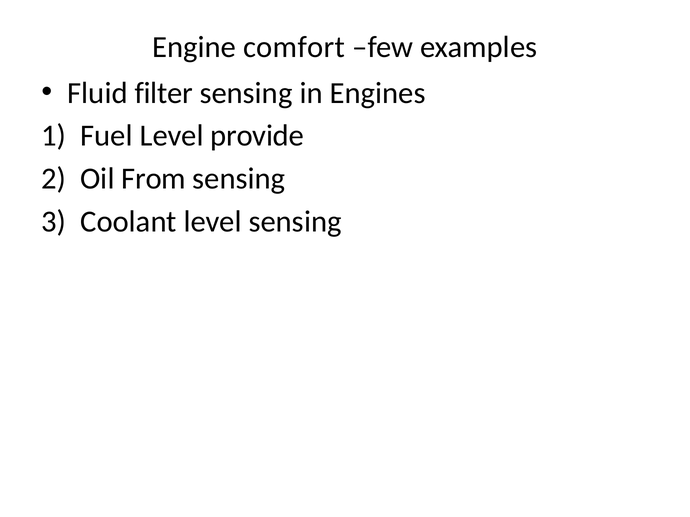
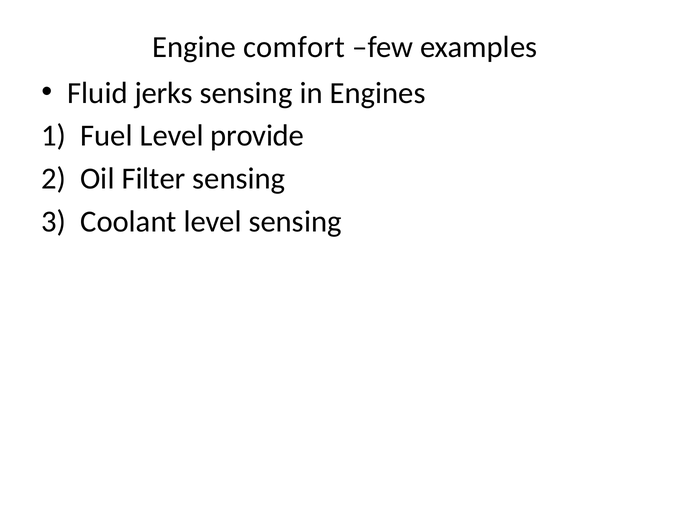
filter: filter -> jerks (164, 93)
From: From -> Filter (153, 179)
